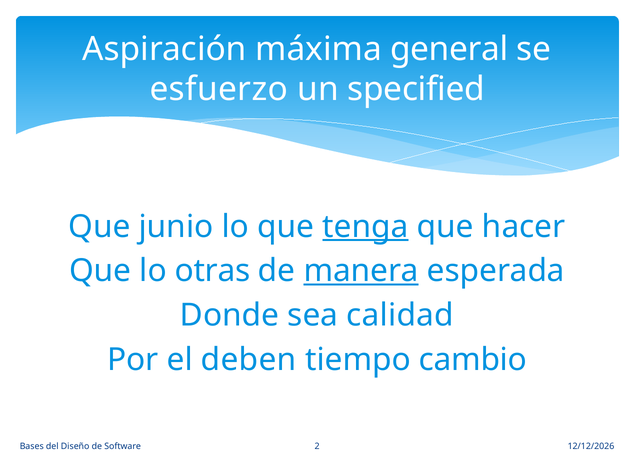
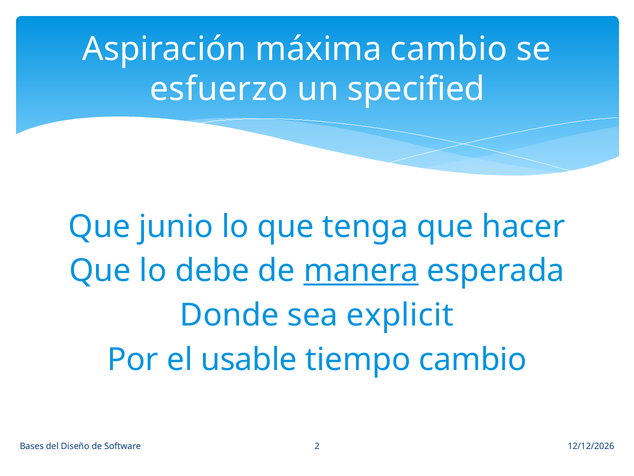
máxima general: general -> cambio (449, 49)
tenga underline: present -> none (365, 226)
otras: otras -> debe (212, 271)
calidad: calidad -> explicit (400, 315)
deben: deben -> usable (249, 359)
